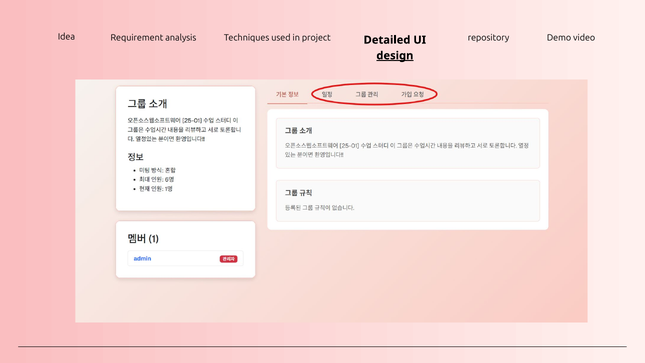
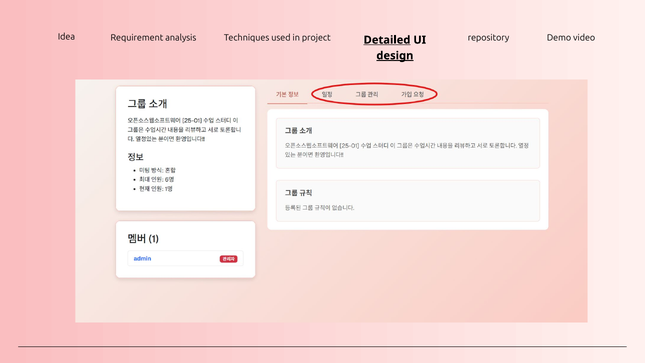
Detailed underline: none -> present (387, 40)
